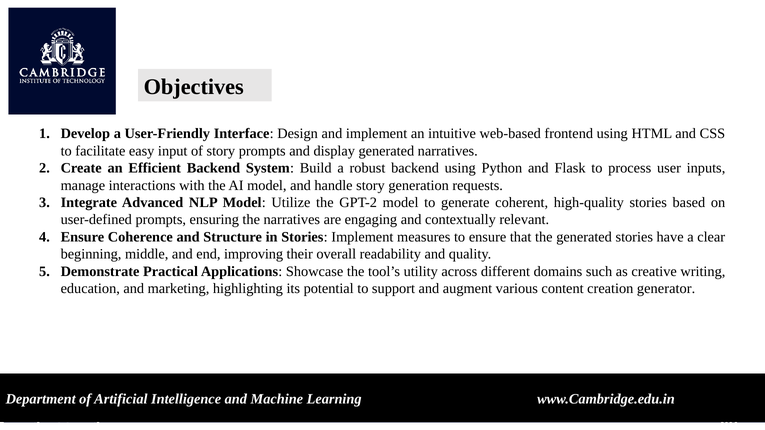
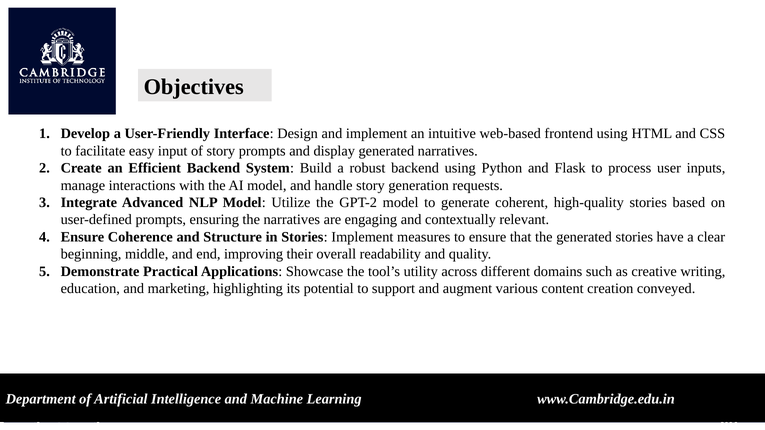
generator: generator -> conveyed (666, 289)
